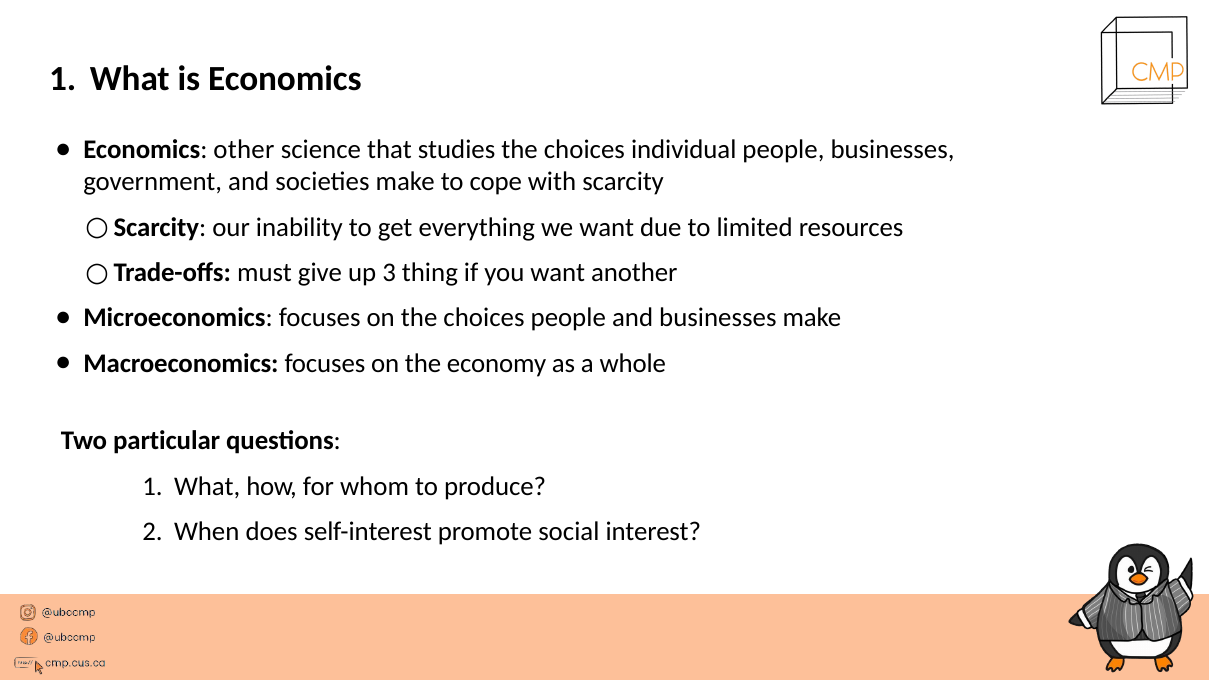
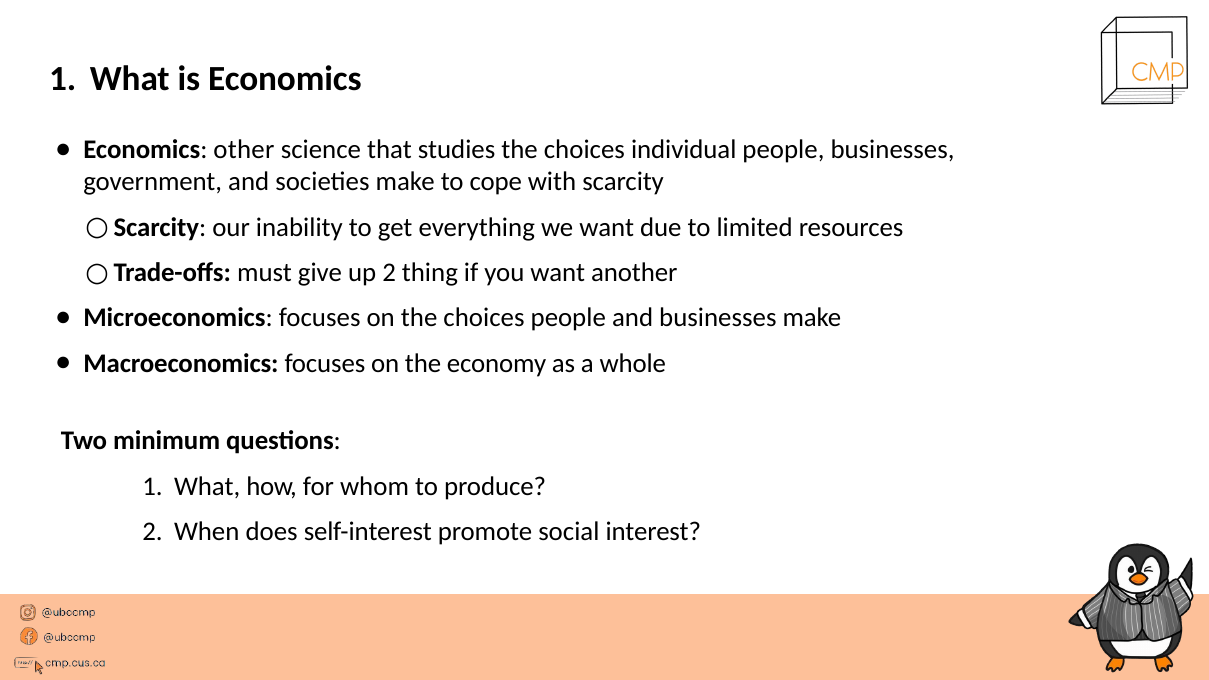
up 3: 3 -> 2 (389, 273)
particular: particular -> minimum (167, 441)
